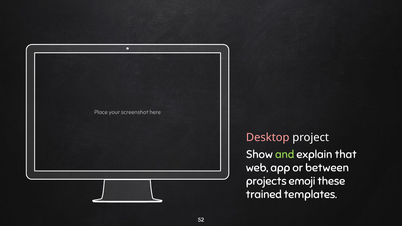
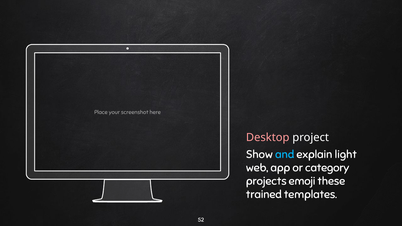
and colour: light green -> light blue (285, 154)
that: that -> light (346, 154)
between: between -> category (327, 168)
